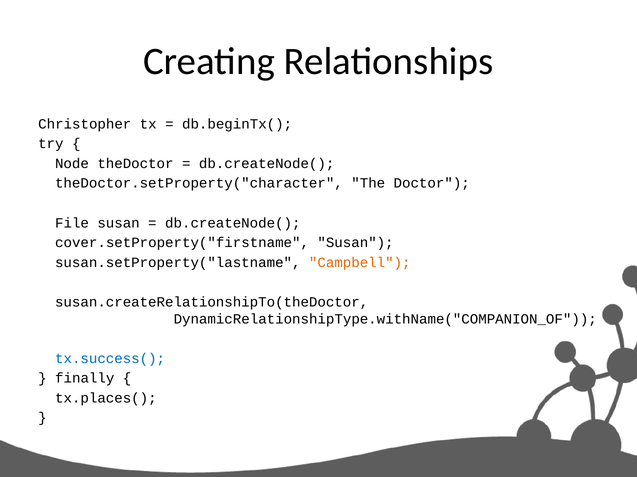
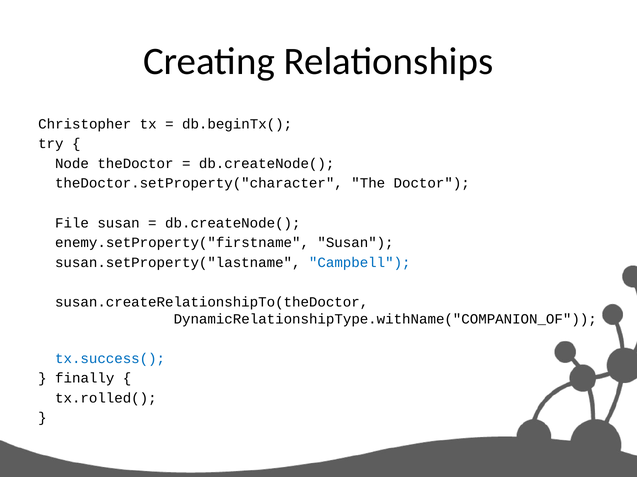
cover.setProperty("firstname: cover.setProperty("firstname -> enemy.setProperty("firstname (182, 243)
Campbell colour: orange -> blue (360, 263)
tx.places(: tx.places( -> tx.rolled( (106, 399)
